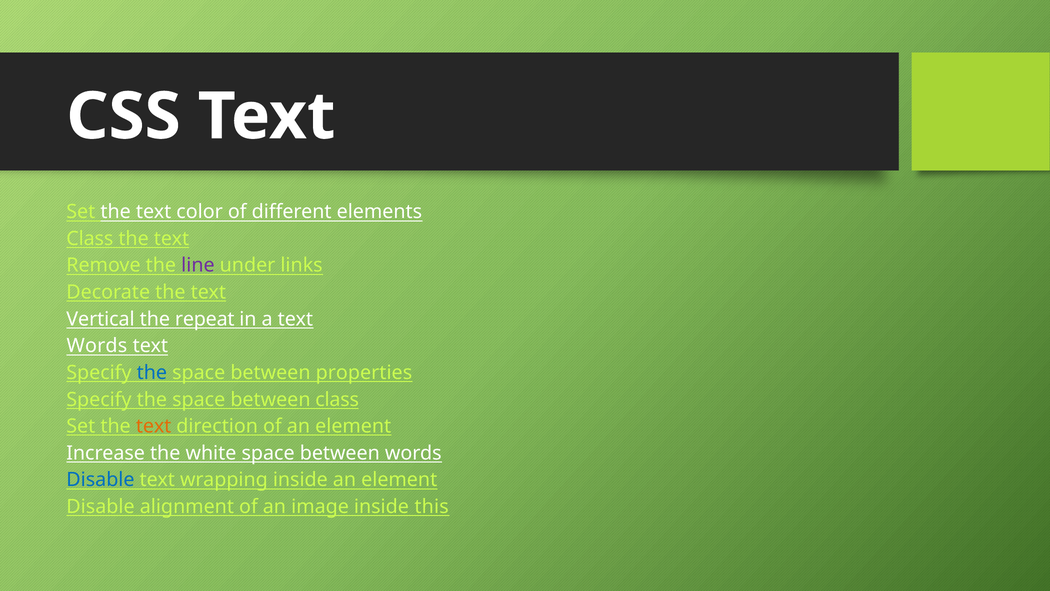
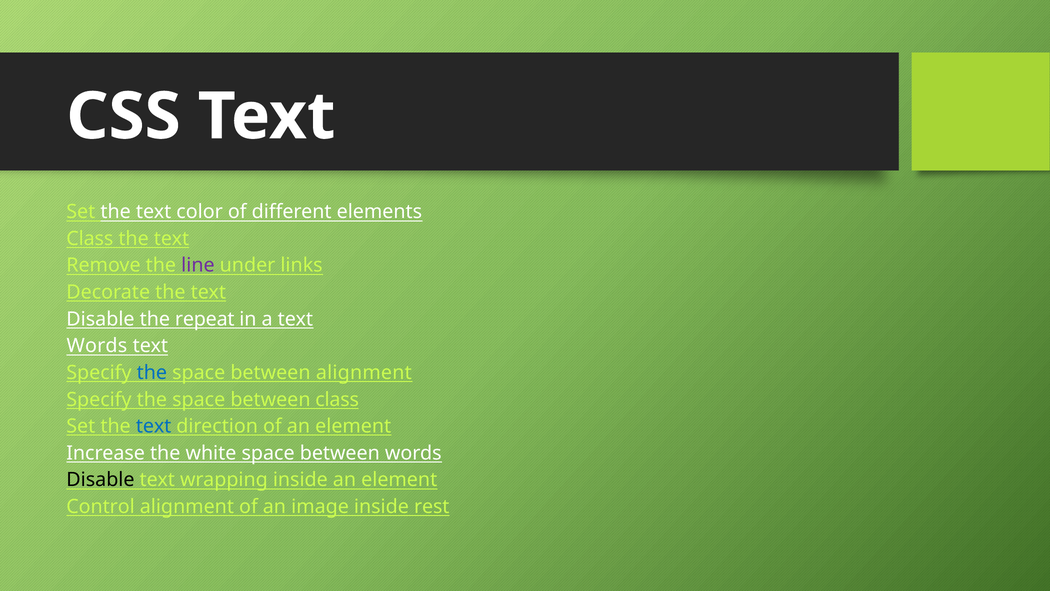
Vertical: Vertical -> Disable (100, 319)
between properties: properties -> alignment (364, 372)
text colour: orange -> blue (154, 426)
Disable colour: blue -> black (100, 480)
Disable: Disable -> Control (101, 506)
this: this -> rest (432, 506)
